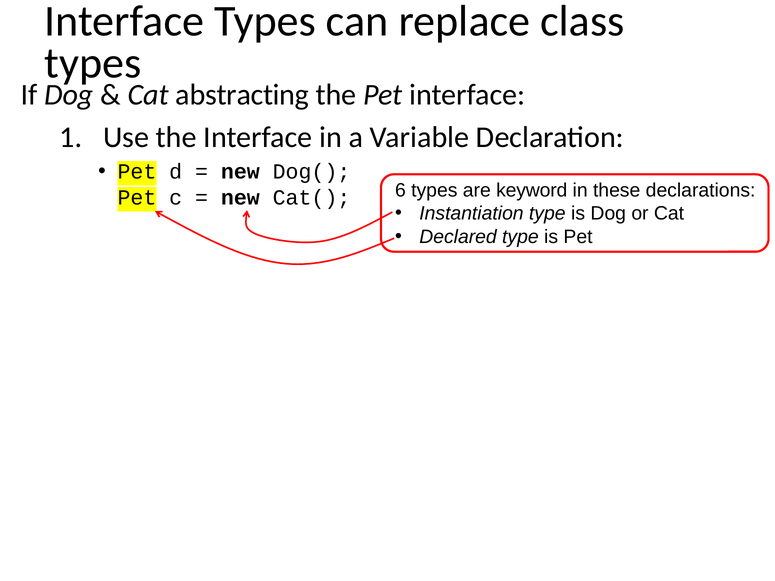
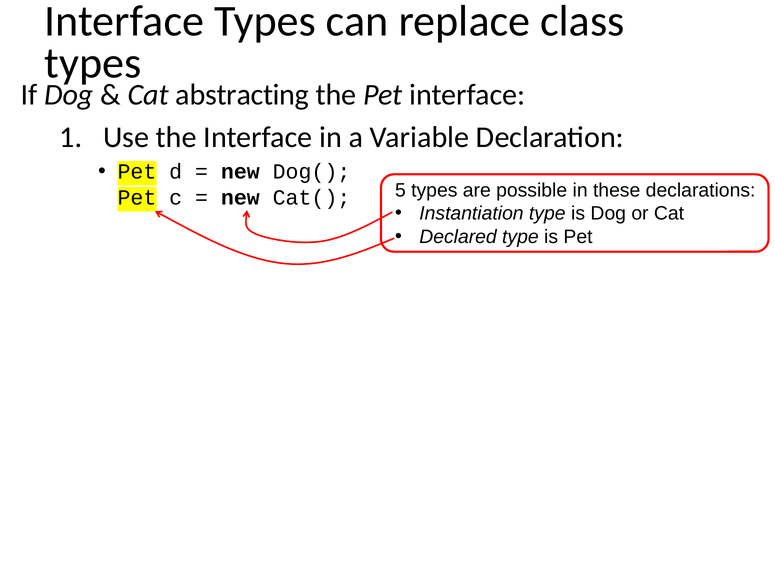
6: 6 -> 5 (400, 190)
keyword: keyword -> possible (532, 190)
